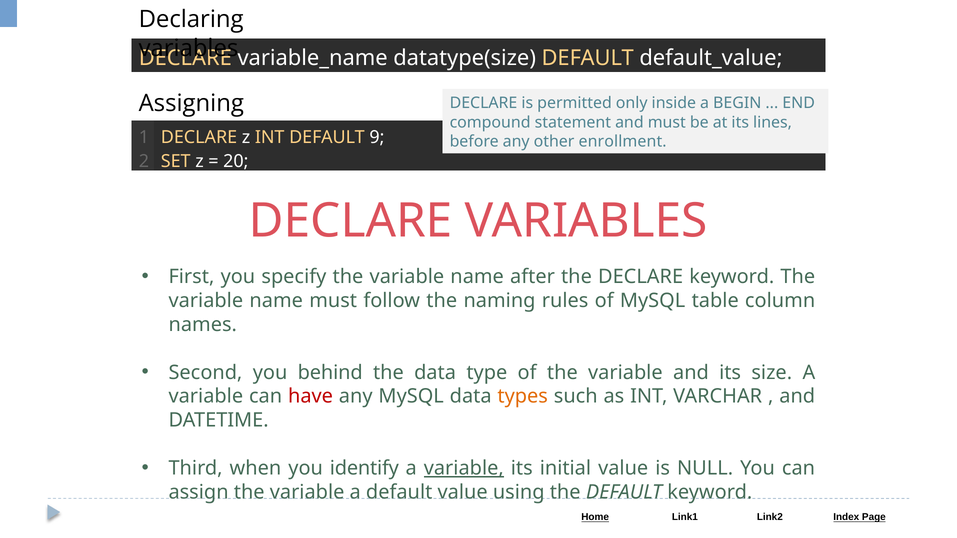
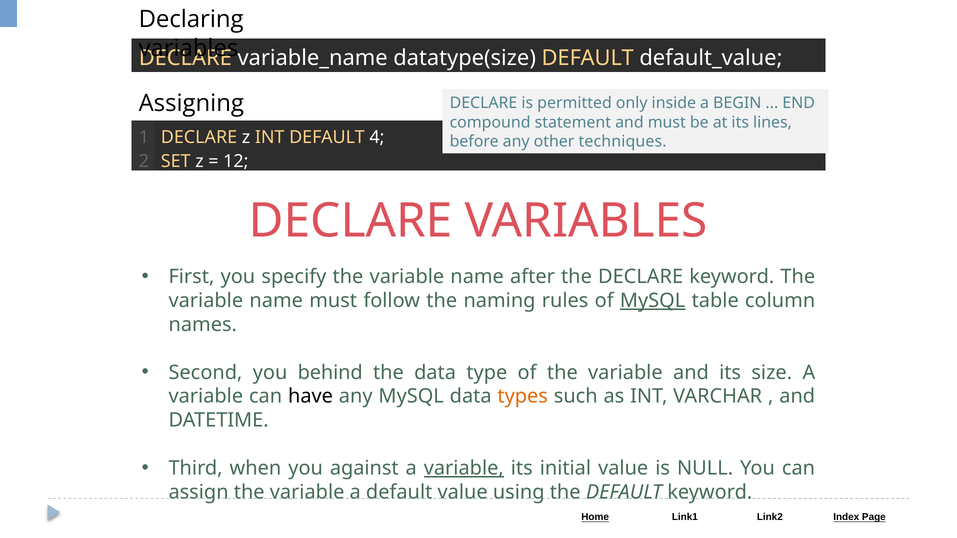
9: 9 -> 4 (377, 137)
enrollment: enrollment -> techniques (623, 141)
20: 20 -> 12 (236, 162)
MySQL underline: none -> present (653, 301)
have colour: red -> black (311, 397)
identify: identify -> against (364, 468)
